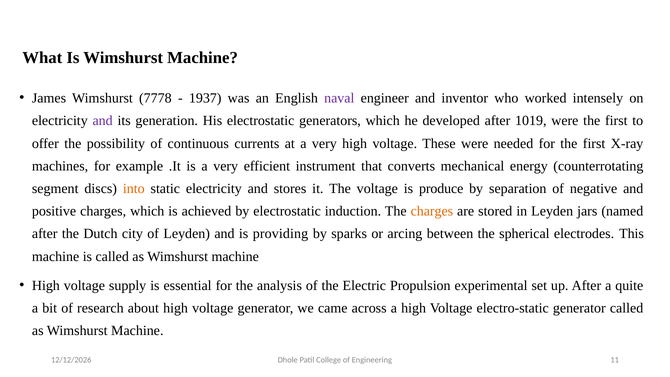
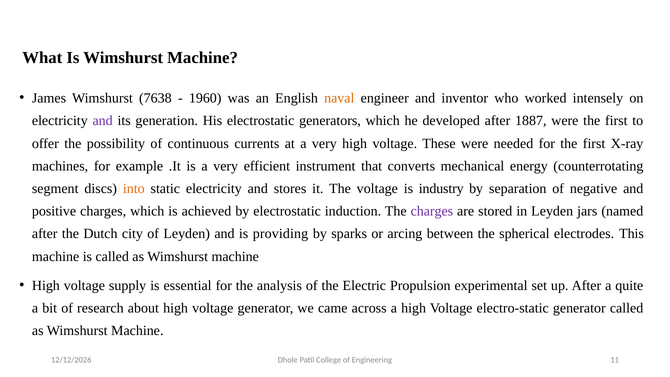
7778: 7778 -> 7638 (155, 98)
1937: 1937 -> 1960 (205, 98)
naval colour: purple -> orange (339, 98)
1019: 1019 -> 1887 (531, 121)
produce: produce -> industry (441, 189)
charges colour: orange -> purple (432, 211)
